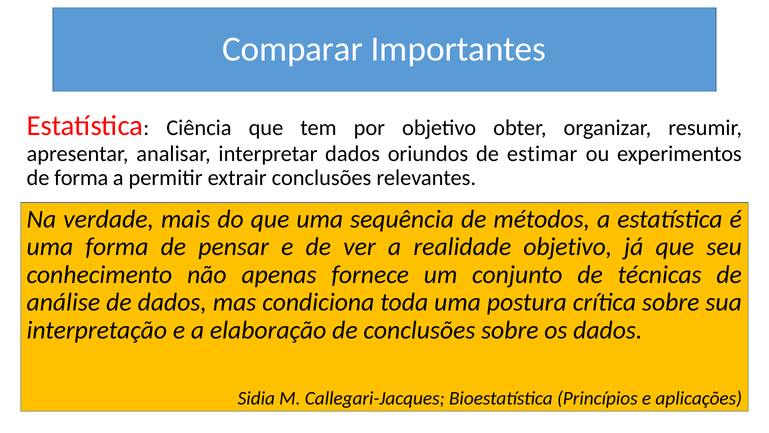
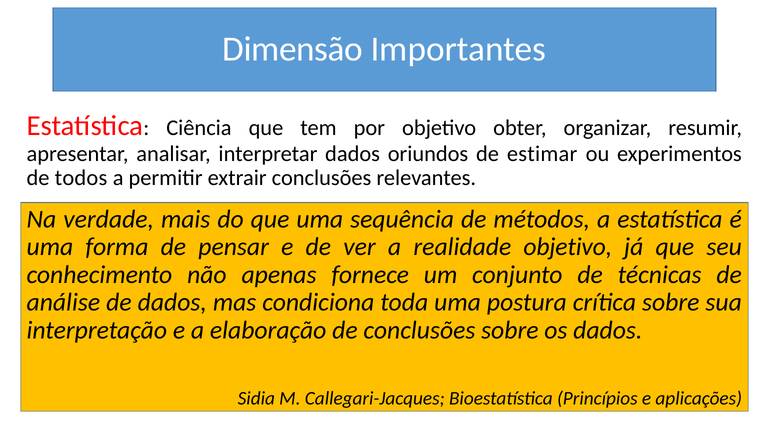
Comparar: Comparar -> Dimensão (293, 49)
de forma: forma -> todos (81, 178)
